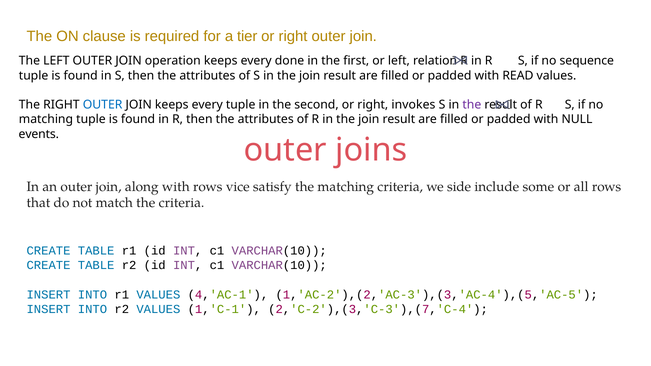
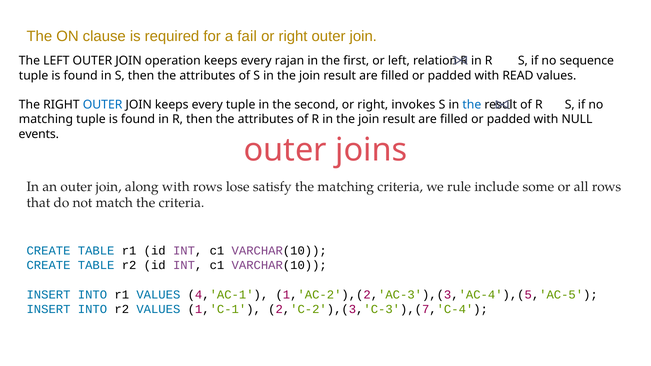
tier: tier -> fail (247, 36)
done: done -> rajan (290, 61)
the colour: purple -> blue (472, 105)
vice: vice -> lose (238, 187)
side: side -> rule (459, 187)
